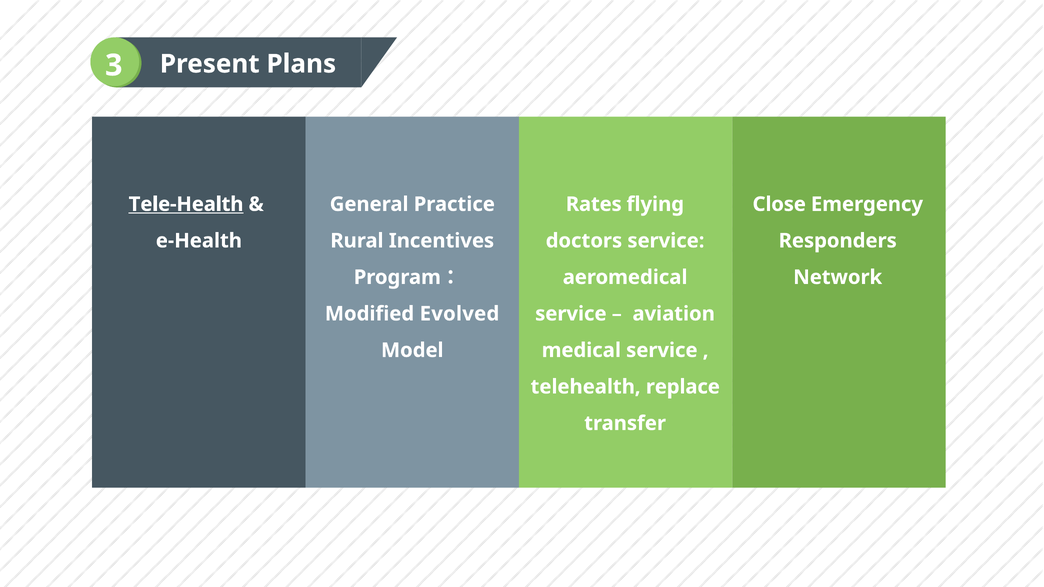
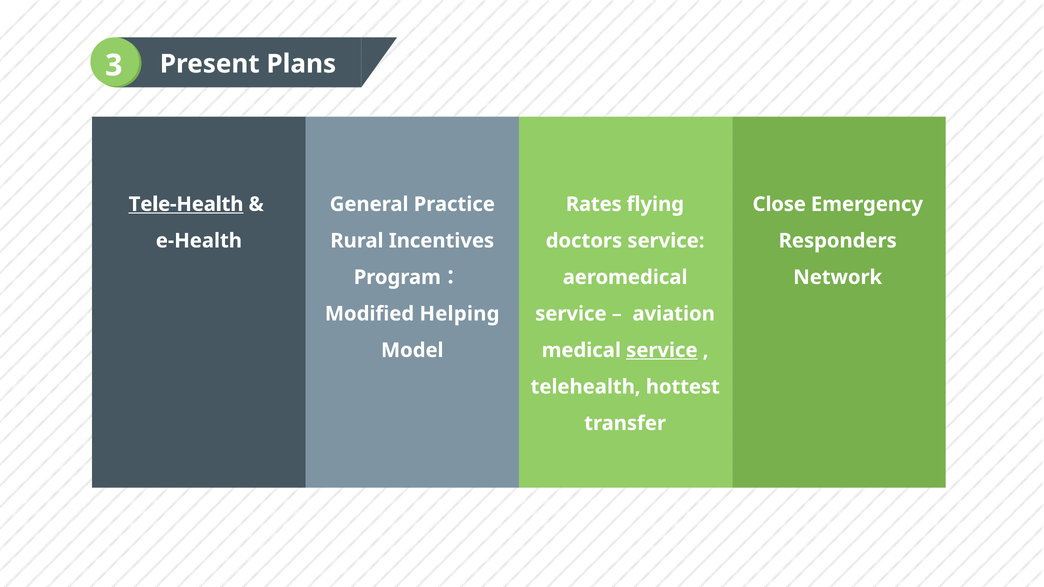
Evolved: Evolved -> Helping (459, 314)
service underline: none -> present (662, 350)
replace: replace -> hottest (683, 387)
